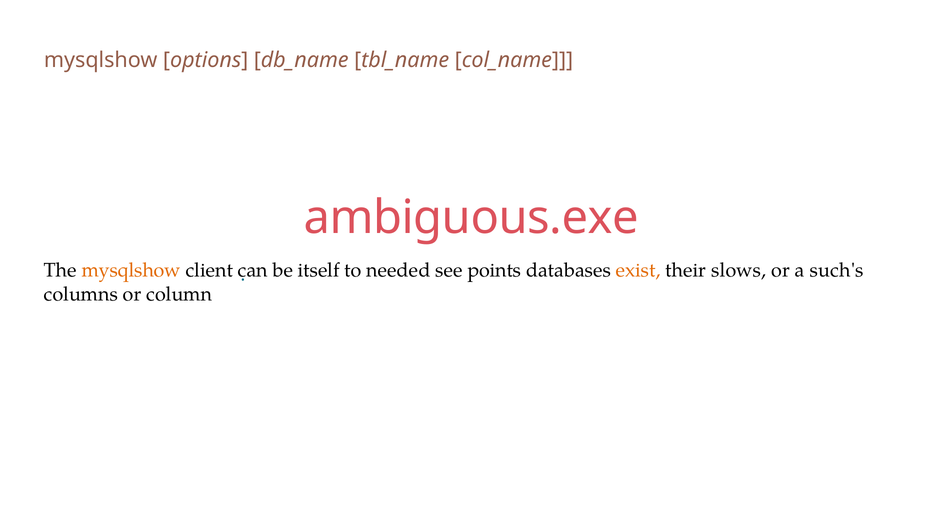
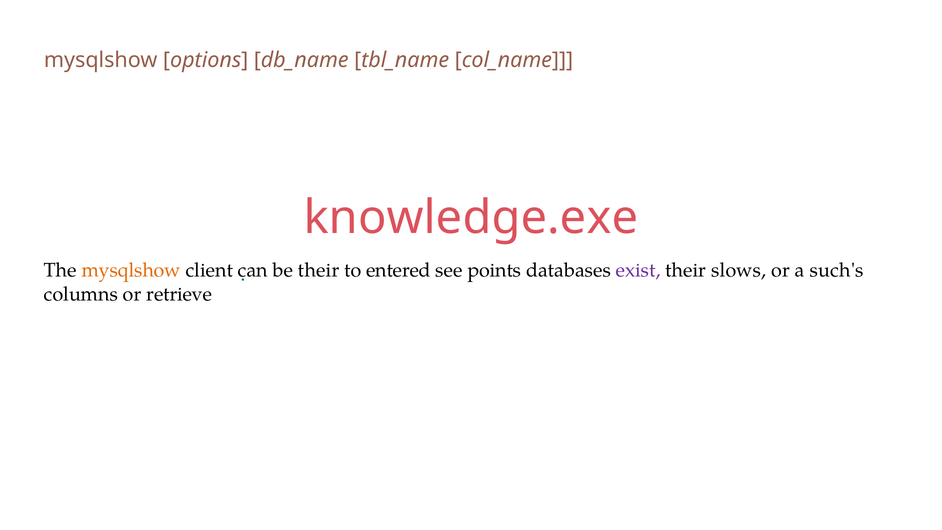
ambiguous.exe: ambiguous.exe -> knowledge.exe (471, 218)
be itself: itself -> their (319, 270)
needed: needed -> entered (399, 270)
exist colour: orange -> purple (638, 270)
column: column -> retrieve (179, 294)
